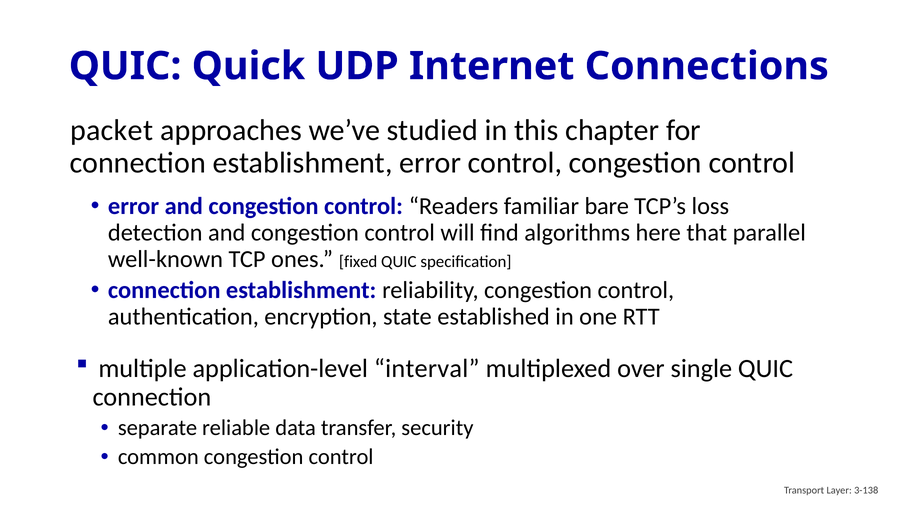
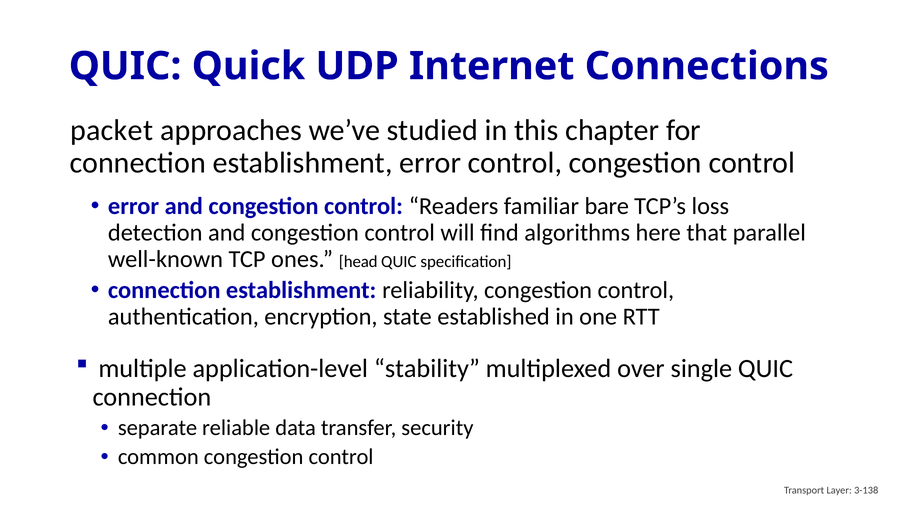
fixed: fixed -> head (358, 262)
interval: interval -> stability (427, 369)
